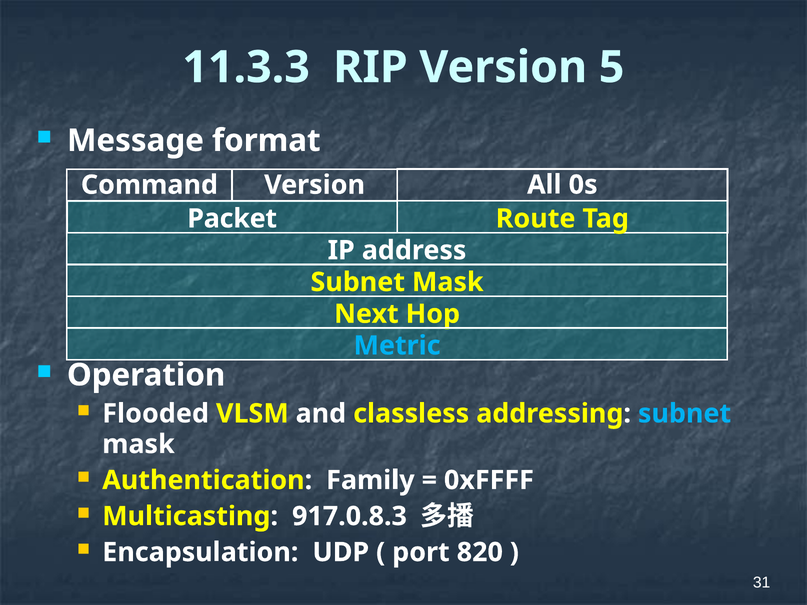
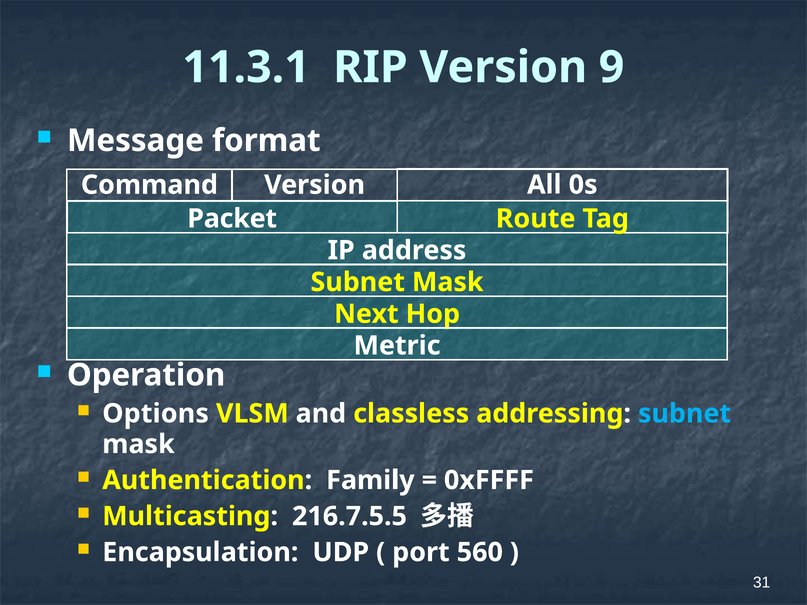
11.3.3: 11.3.3 -> 11.3.1 (246, 67)
5: 5 -> 9 (612, 67)
Metric colour: light blue -> white (397, 346)
Flooded: Flooded -> Options (156, 414)
917.0.8.3: 917.0.8.3 -> 216.7.5.5 (349, 516)
820: 820 -> 560 (480, 552)
